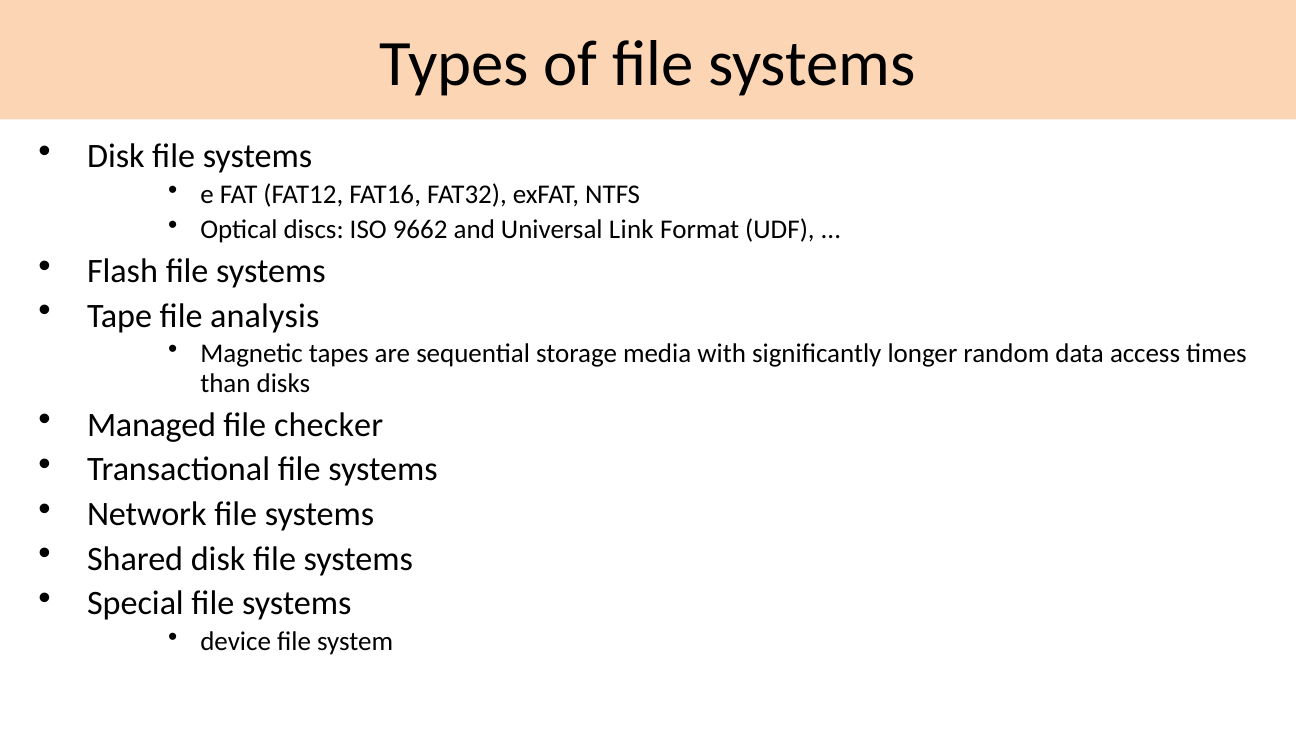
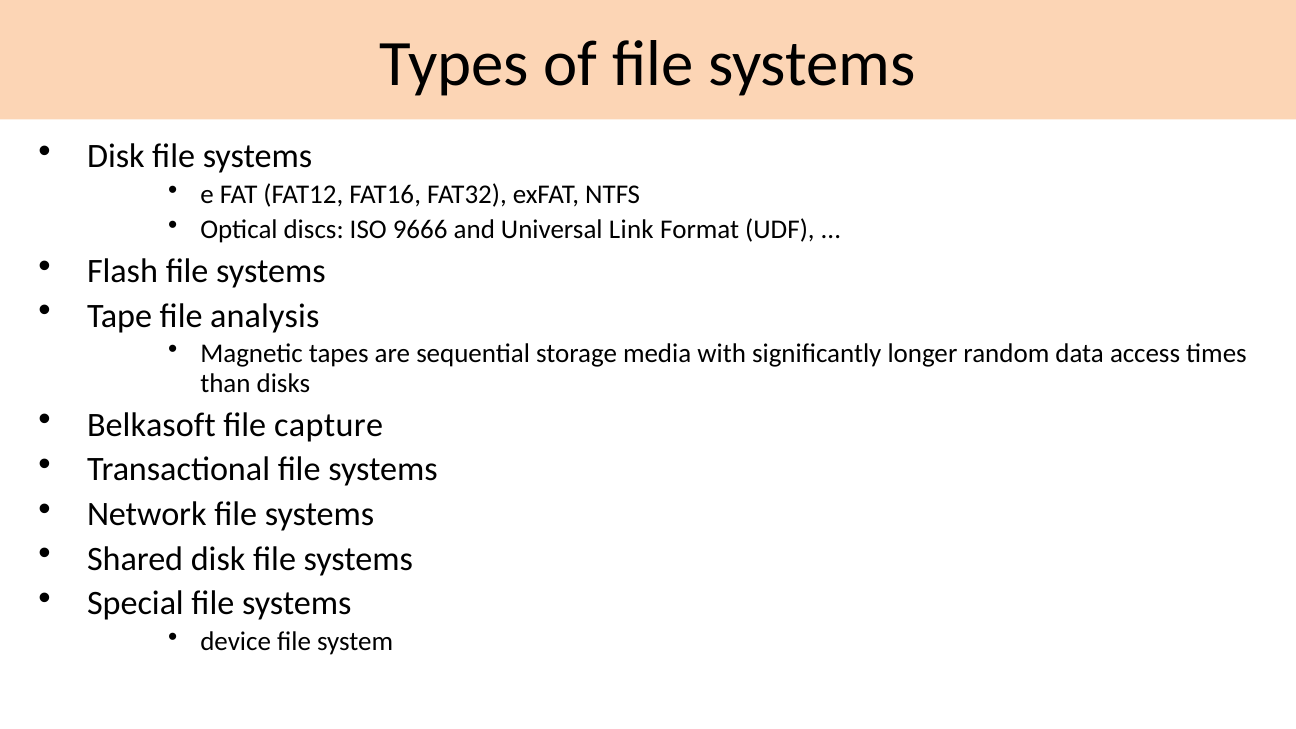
9662: 9662 -> 9666 (420, 230)
Managed: Managed -> Belkasoft (151, 425)
checker: checker -> capture (329, 425)
